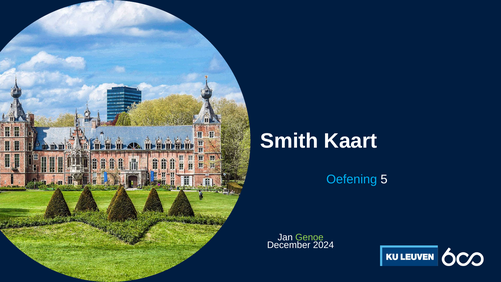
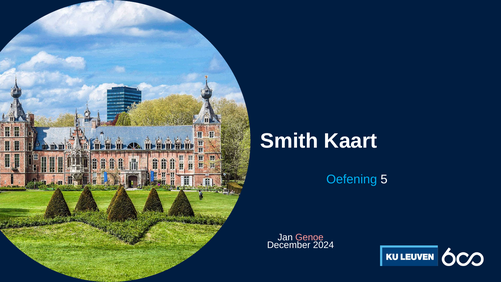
Genoe colour: light green -> pink (309, 237)
